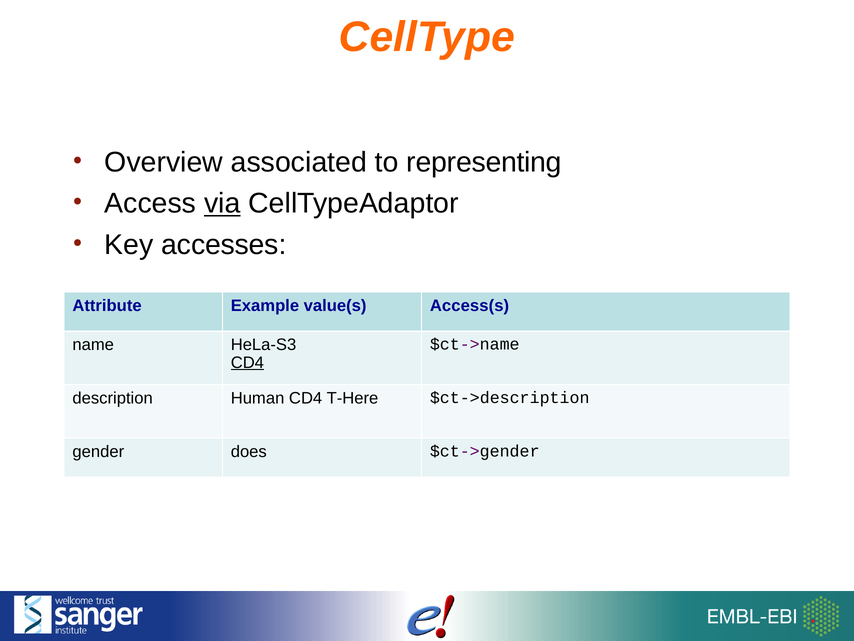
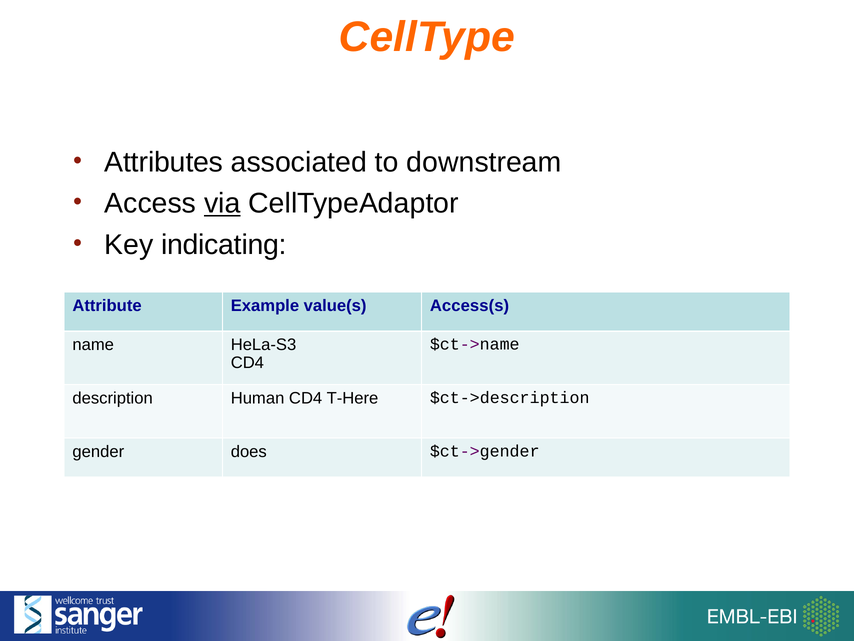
Overview: Overview -> Attributes (164, 162)
representing: representing -> downstream (484, 162)
accesses: accesses -> indicating (224, 245)
CD4 underline: present -> none (247, 362)
